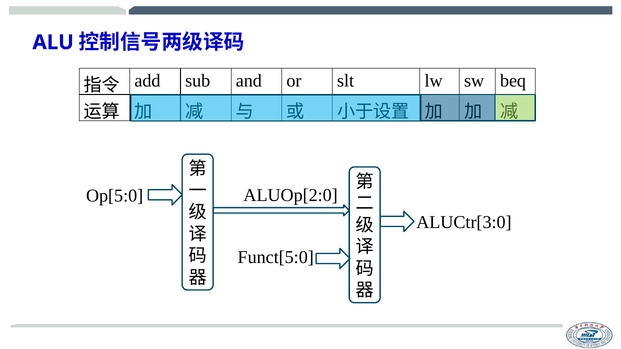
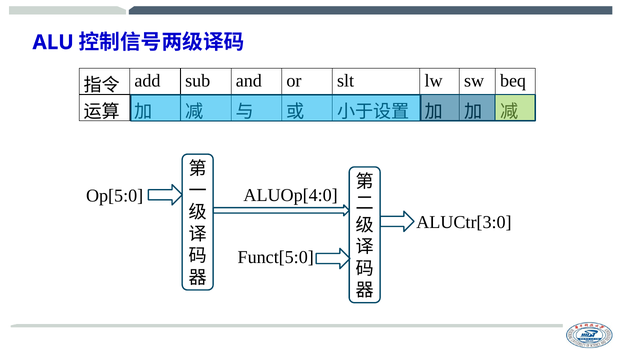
ALUOp[2:0: ALUOp[2:0 -> ALUOp[4:0 (291, 195)
